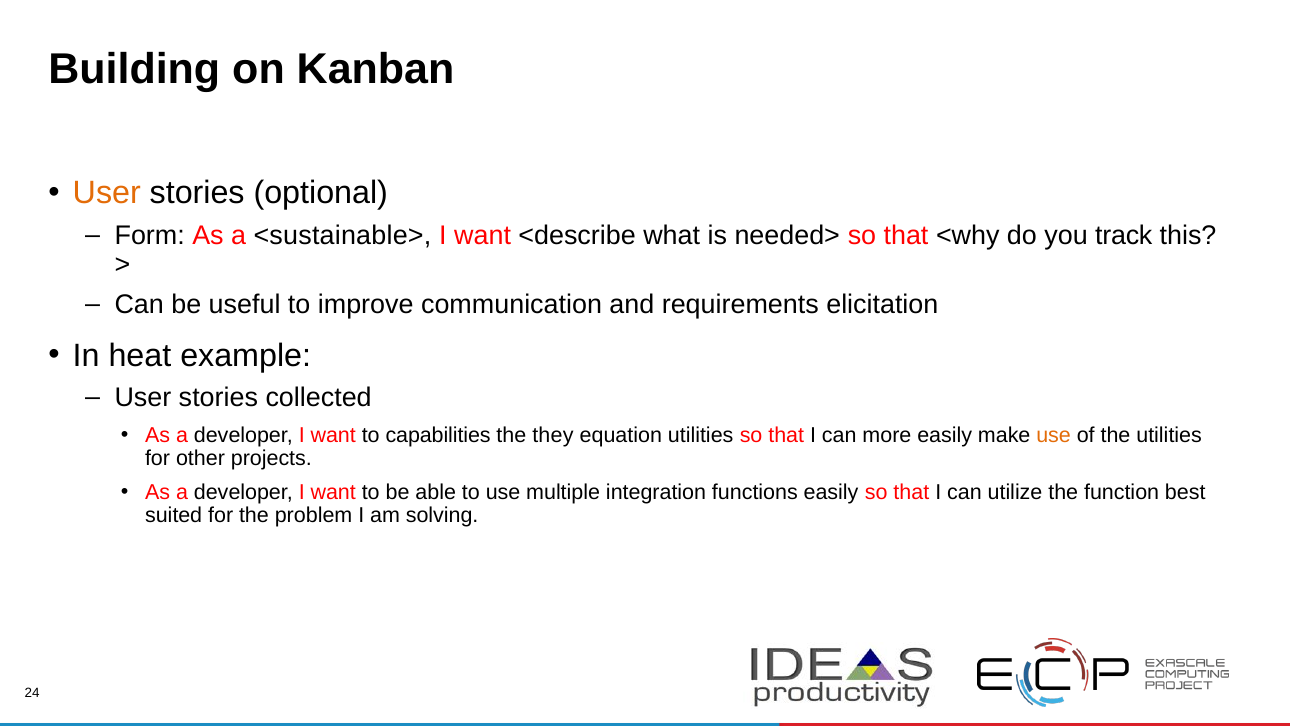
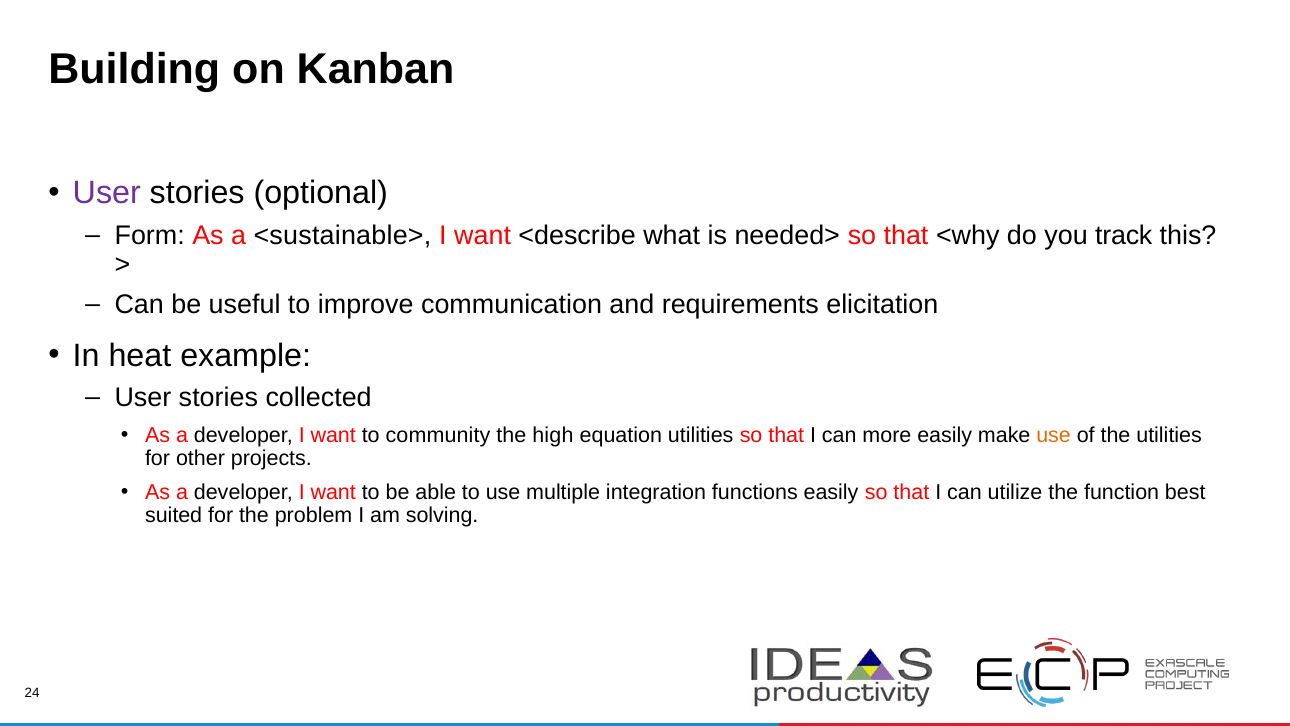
User colour: orange -> purple (107, 193)
capabilities: capabilities -> community (438, 435)
they: they -> high (553, 435)
